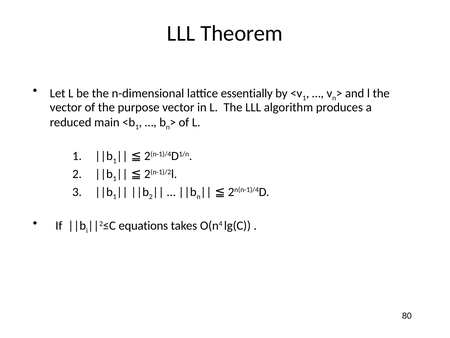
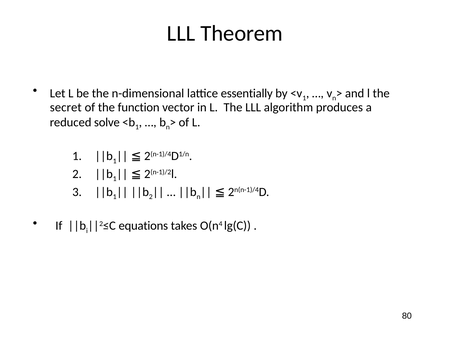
vector: vector -> secret (66, 107)
purpose: purpose -> function (139, 107)
main: main -> solve (107, 122)
